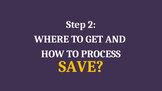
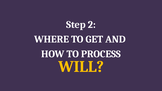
SAVE: SAVE -> WILL (81, 67)
